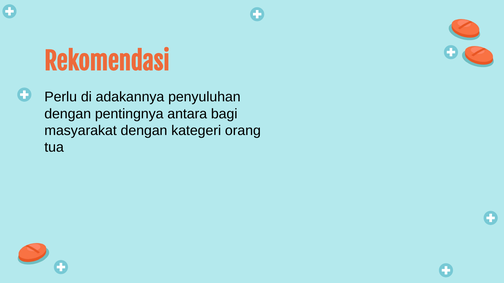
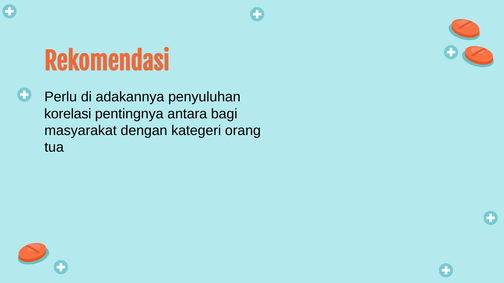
dengan: dengan -> korelasi (68, 114)
